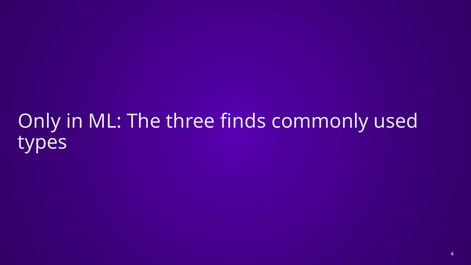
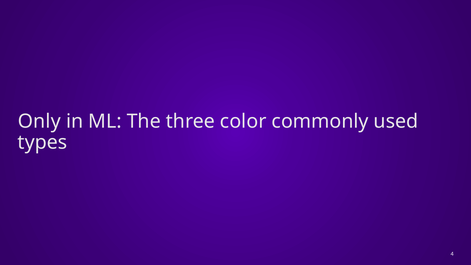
finds: finds -> color (243, 121)
